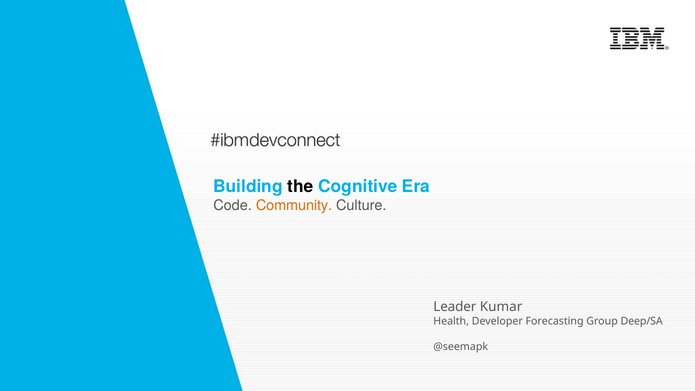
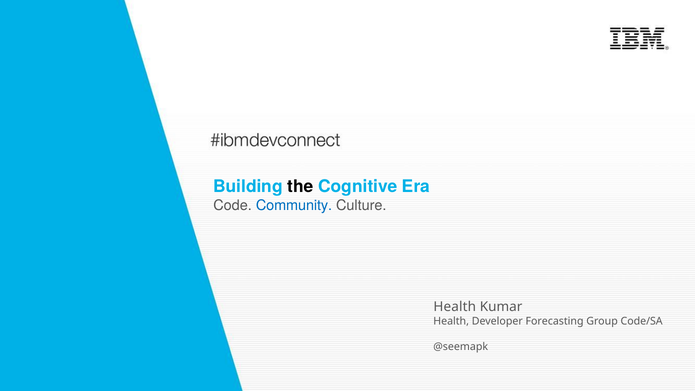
Community colour: orange -> blue (294, 205)
Leader: Leader -> Health (455, 307)
Deep/SA: Deep/SA -> Code/SA (642, 321)
